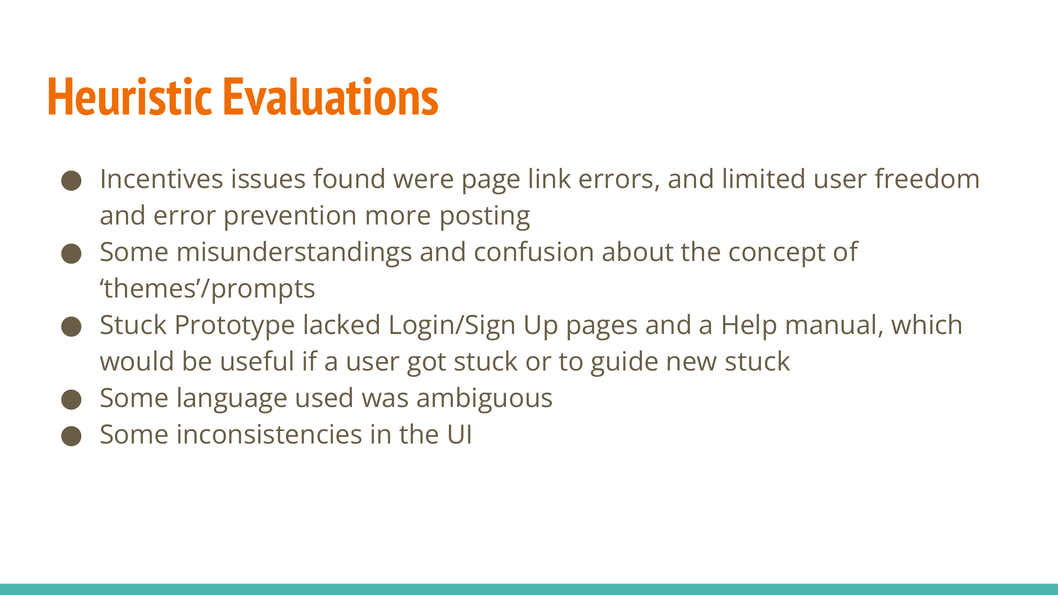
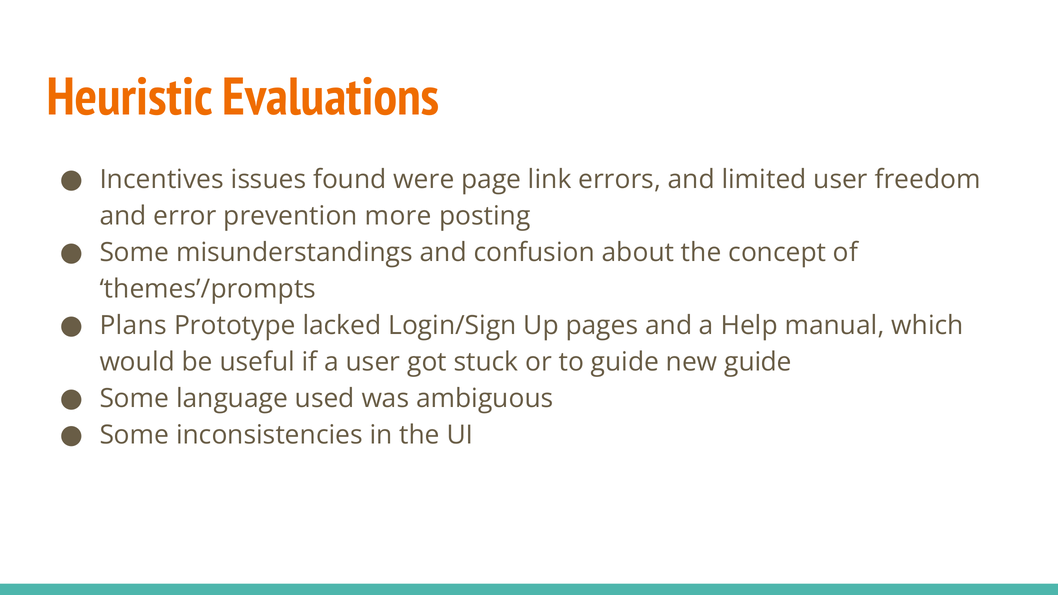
Stuck: Stuck -> Plans (133, 326)
new stuck: stuck -> guide (758, 362)
